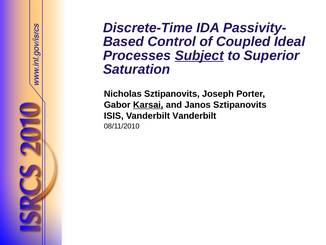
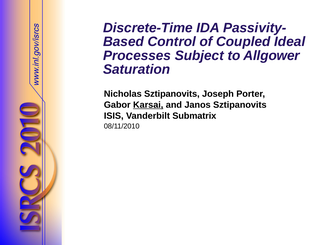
Subject underline: present -> none (199, 55)
Superior: Superior -> Allgower (272, 55)
Vanderbilt Vanderbilt: Vanderbilt -> Submatrix (194, 116)
